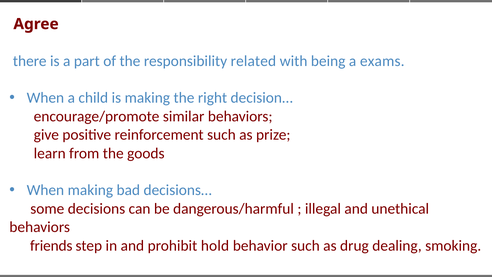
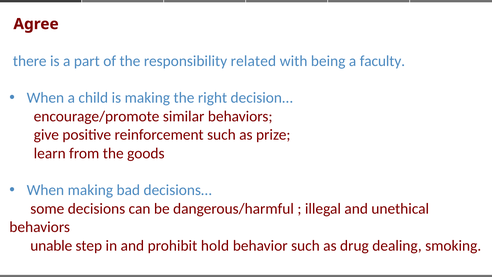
exams: exams -> faculty (382, 61)
friends: friends -> unable (51, 245)
